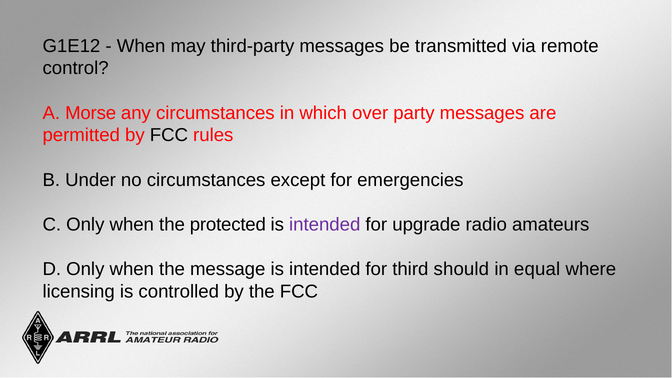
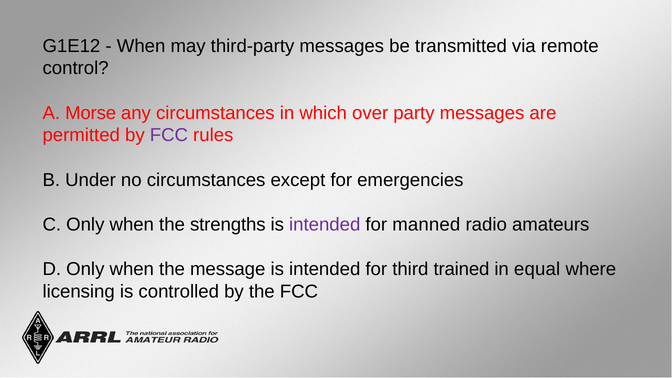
FCC colour: black -> purple (169, 135)
protected: protected -> strengths (228, 225)
upgrade: upgrade -> manned (426, 225)
should: should -> trained (461, 269)
